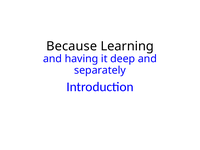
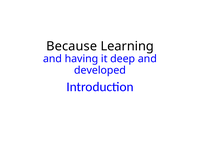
separately: separately -> developed (100, 70)
